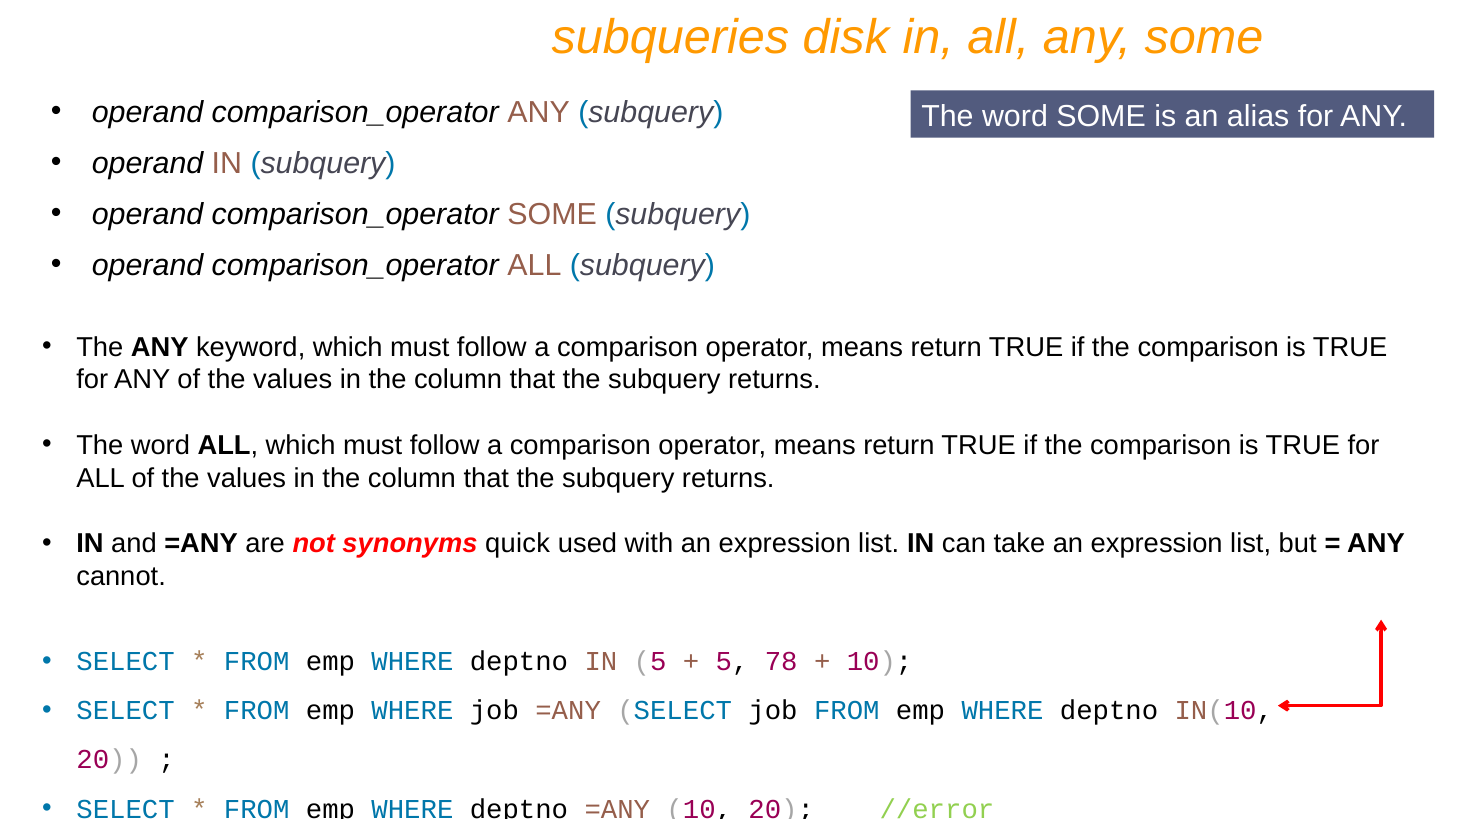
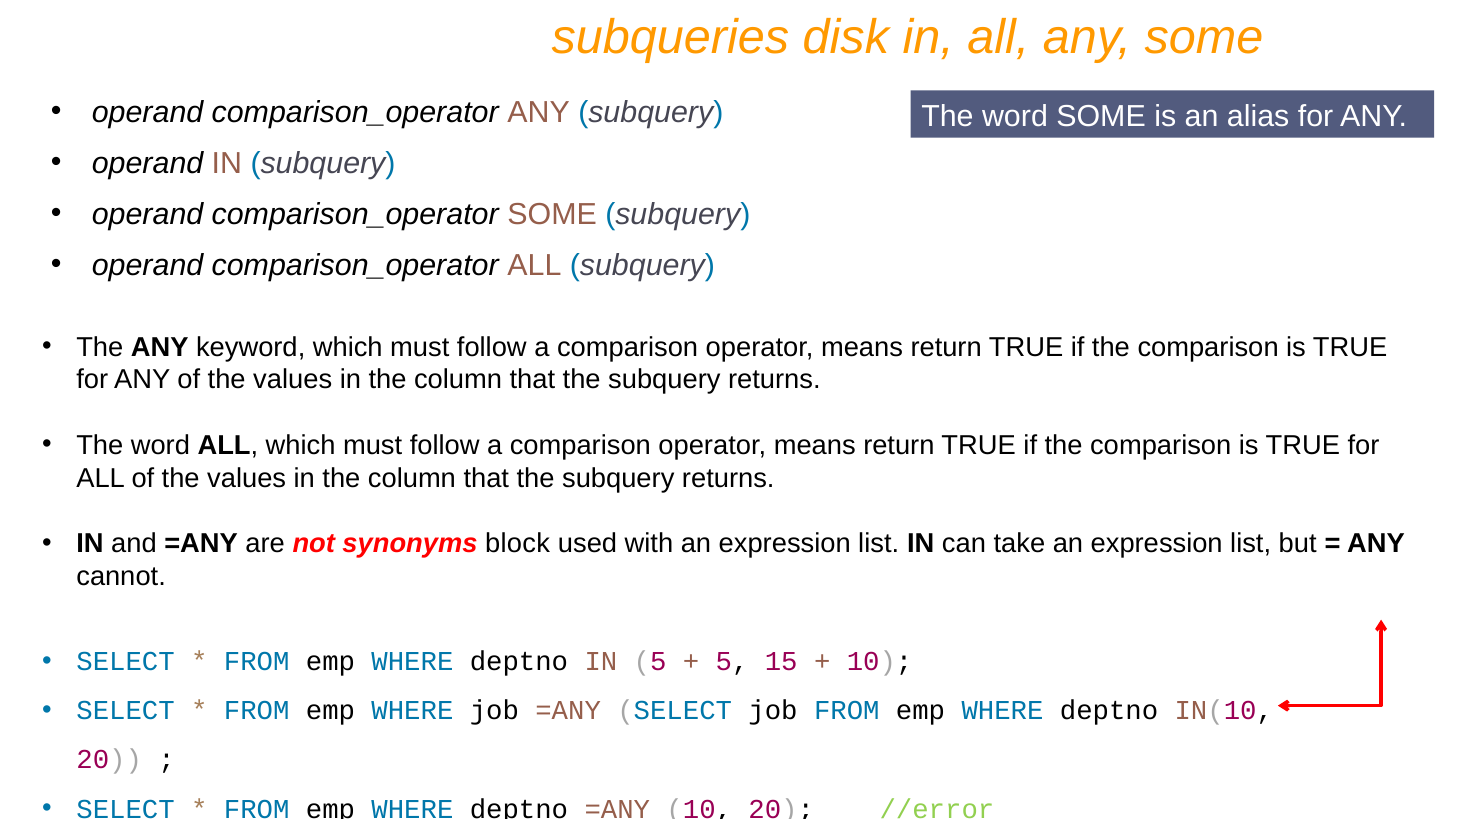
quick: quick -> block (518, 544)
78: 78 -> 15 (781, 662)
